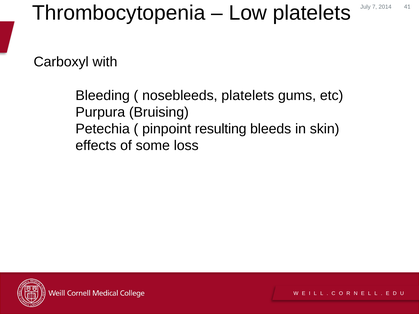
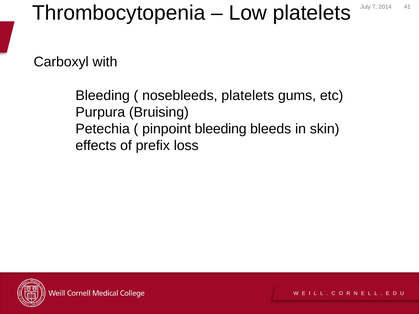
pinpoint resulting: resulting -> bleeding (221, 129)
some: some -> prefix (153, 146)
